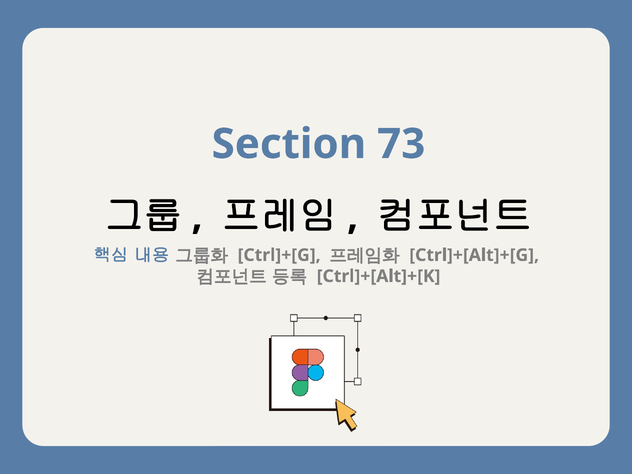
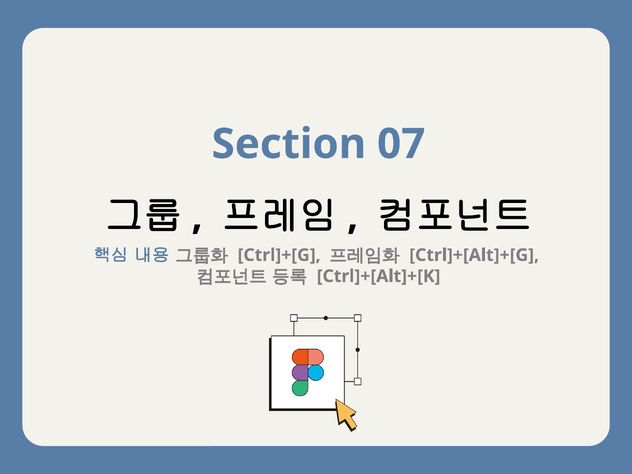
73: 73 -> 07 (401, 144)
